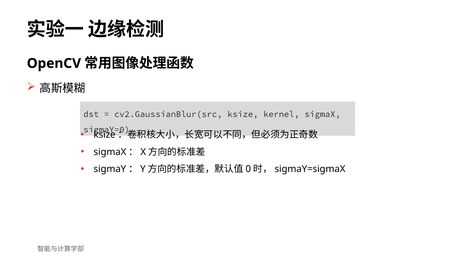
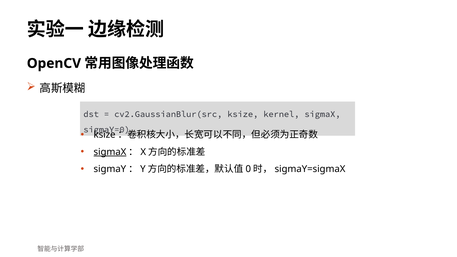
sigmaX underline: none -> present (110, 152)
